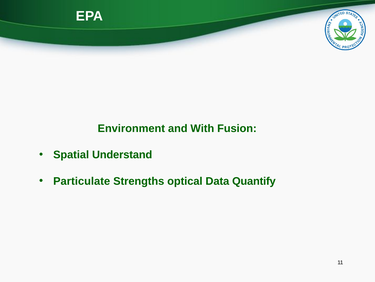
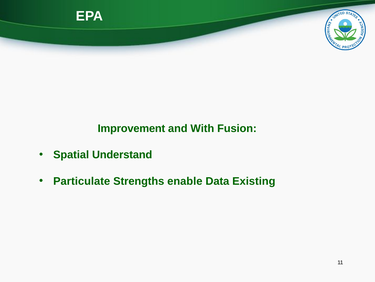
Environment: Environment -> Improvement (131, 128)
optical: optical -> enable (185, 181)
Quantify: Quantify -> Existing (254, 181)
